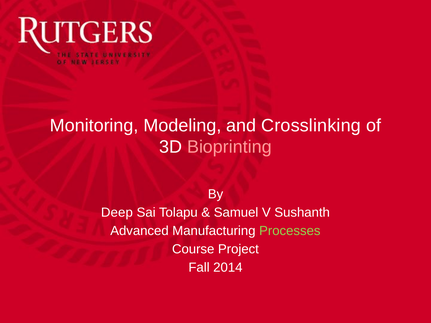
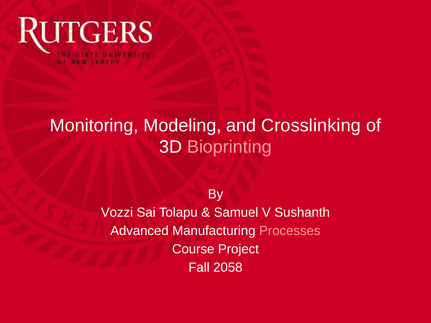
Deep: Deep -> Vozzi (117, 213)
Processes colour: light green -> pink (290, 231)
2014: 2014 -> 2058 (228, 268)
